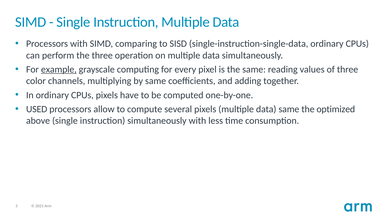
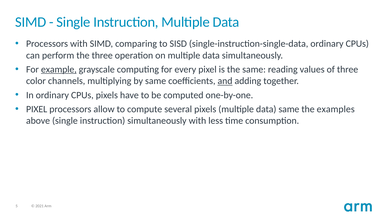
and underline: none -> present (225, 81)
USED: USED -> PIXEL (37, 109)
optimized: optimized -> examples (336, 109)
